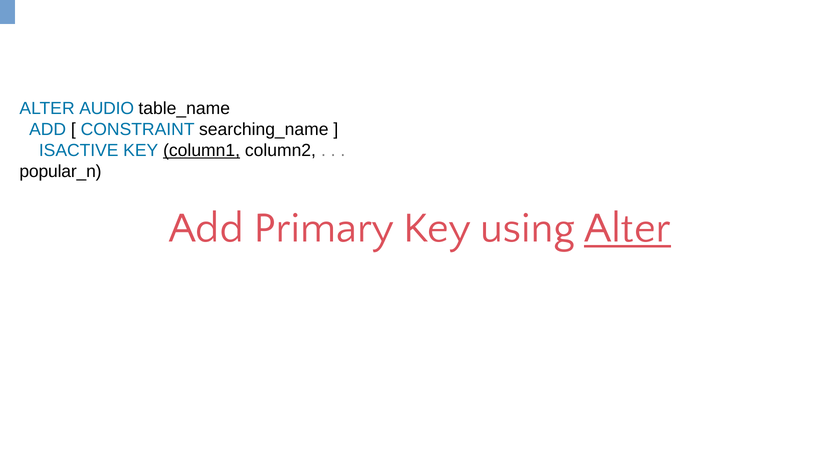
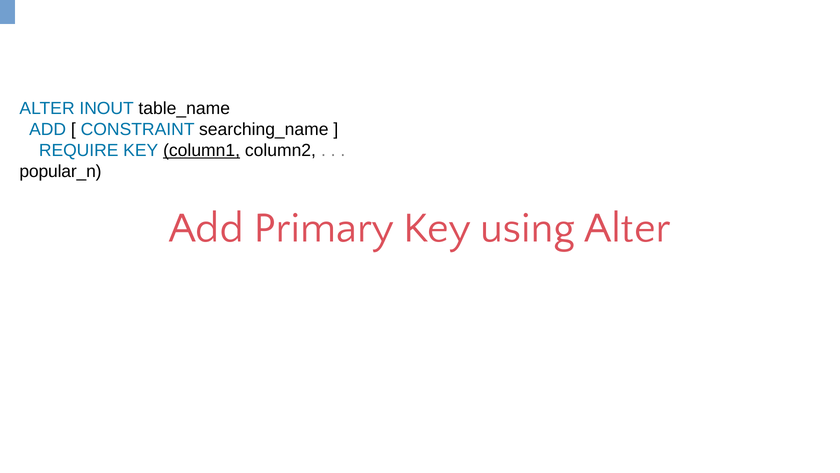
AUDIO: AUDIO -> INOUT (107, 108)
ISACTIVE: ISACTIVE -> REQUIRE (79, 150)
Alter underline: present -> none (627, 228)
